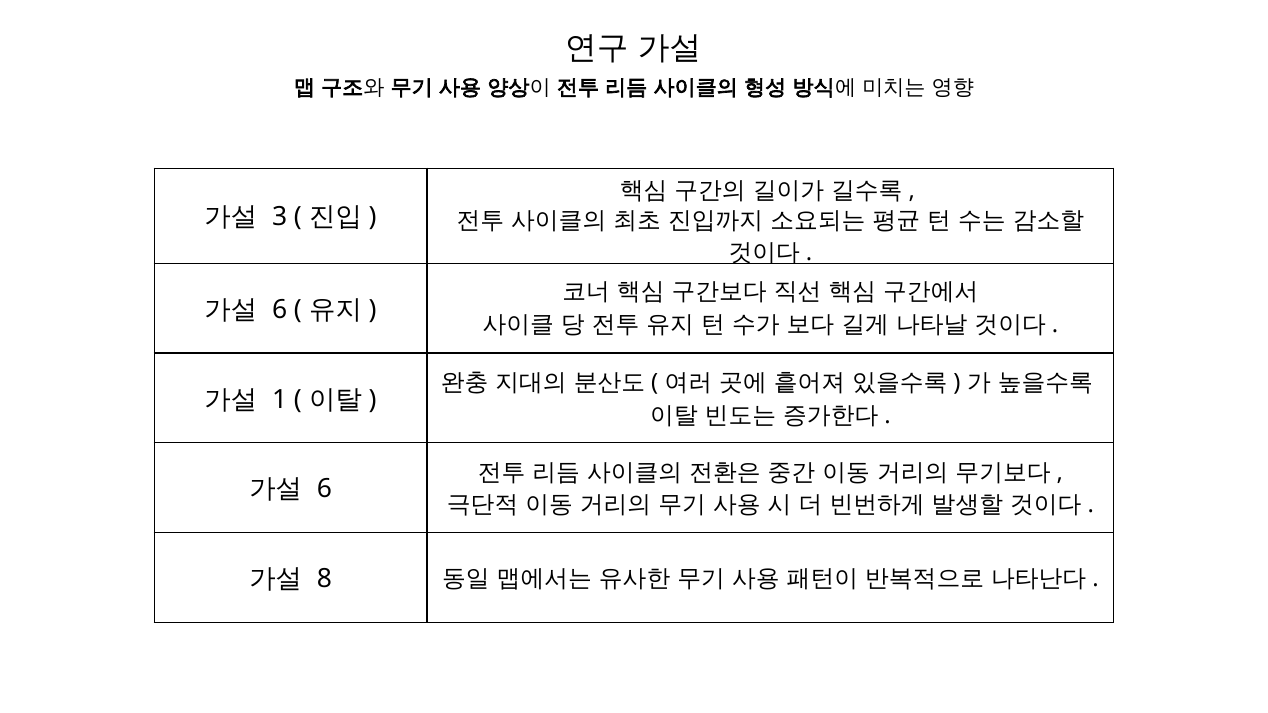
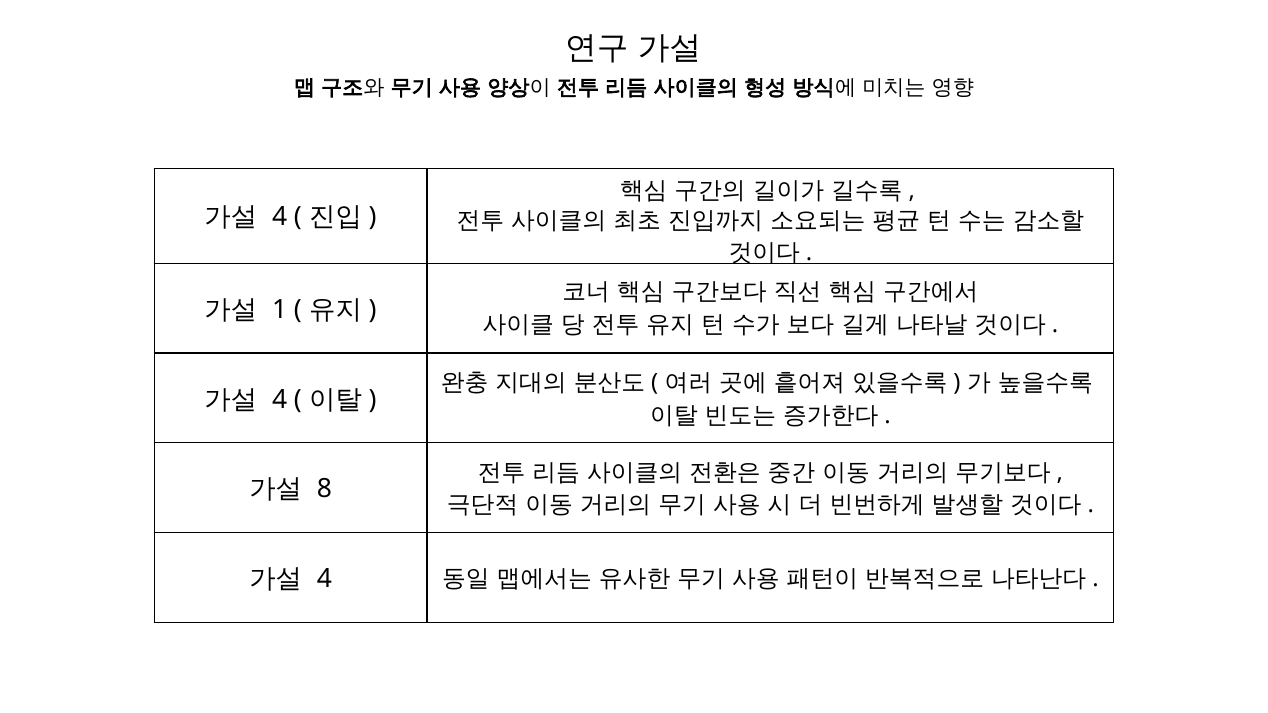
3: 3 -> 4 (280, 217)
6: 6 -> 1 (280, 310)
1: 1 -> 4 (280, 400)
6: 6 -> 8 (324, 489)
8: 8 -> 4 (324, 579)
